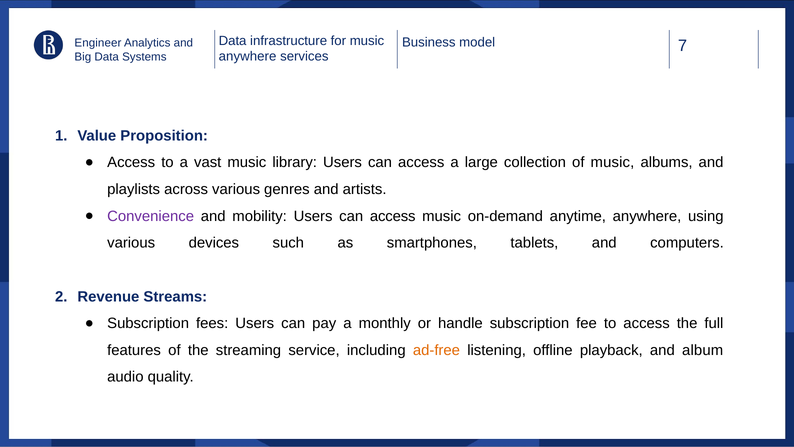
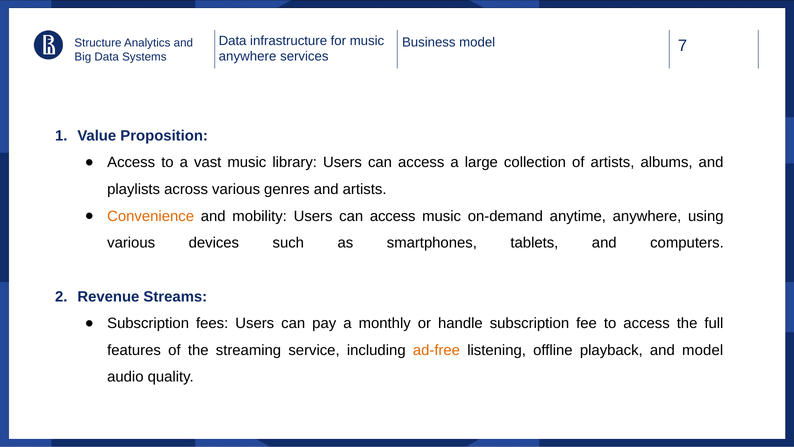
Engineer: Engineer -> Structure (98, 43)
of music: music -> artists (613, 162)
Convenience colour: purple -> orange (151, 216)
and album: album -> model (703, 350)
